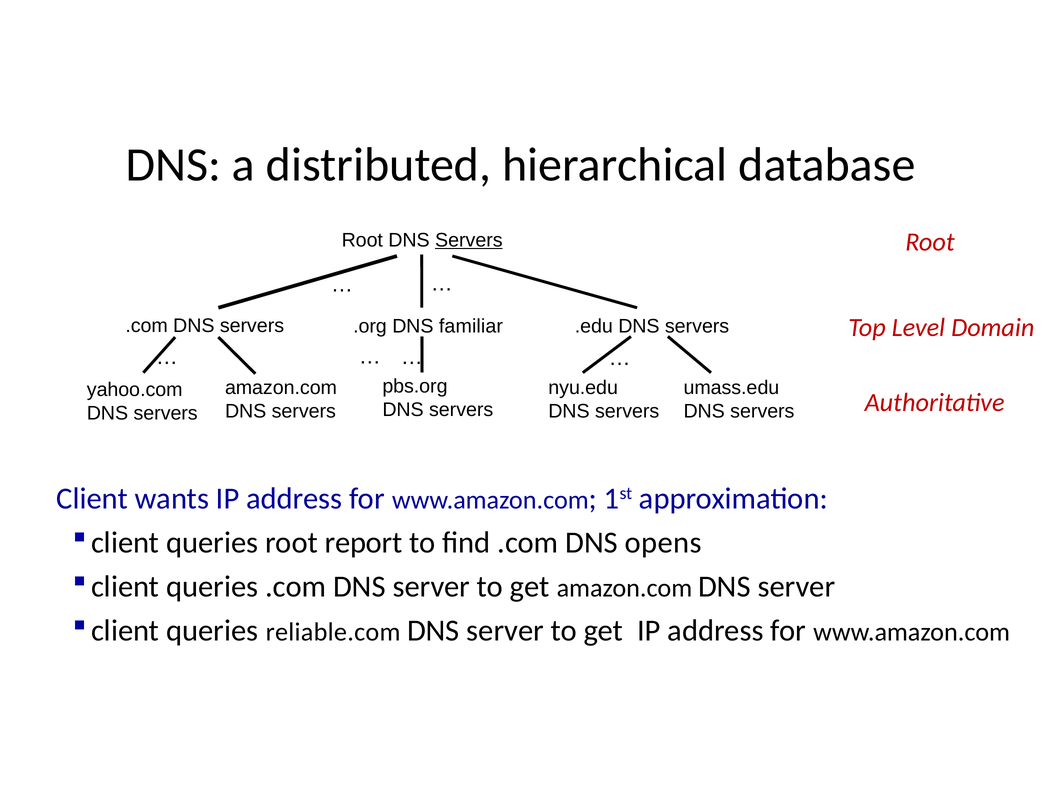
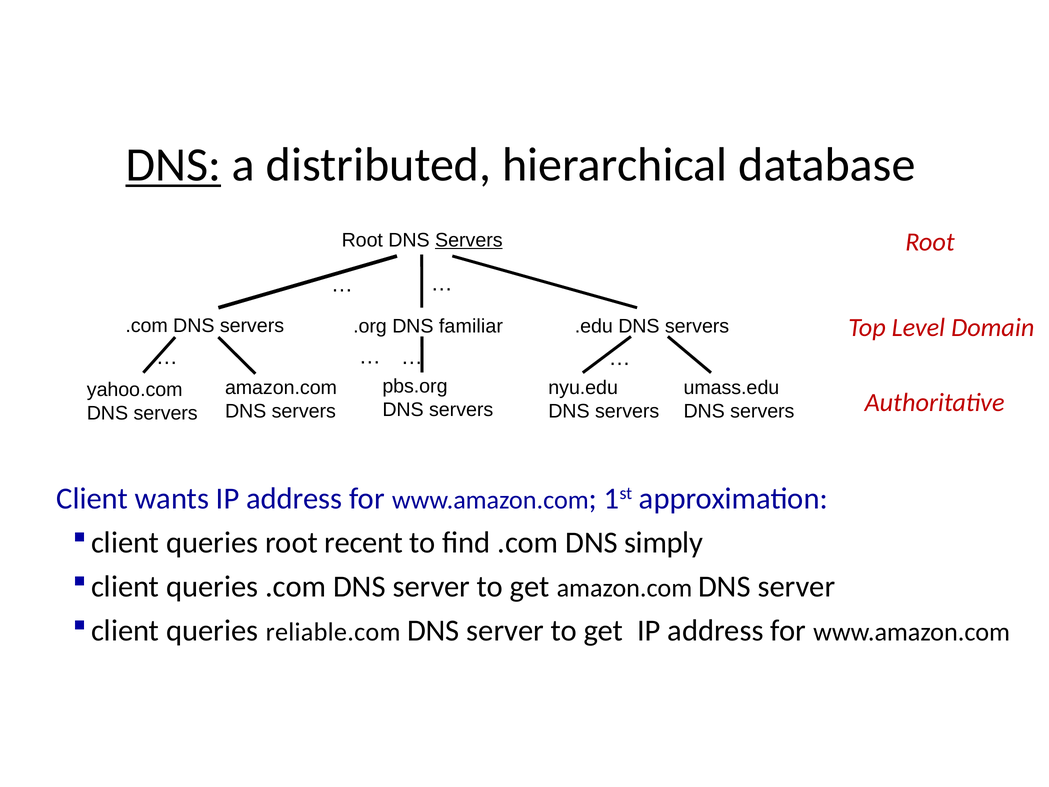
DNS underline: none -> present (173, 165)
report: report -> recent (364, 542)
opens: opens -> simply (664, 542)
